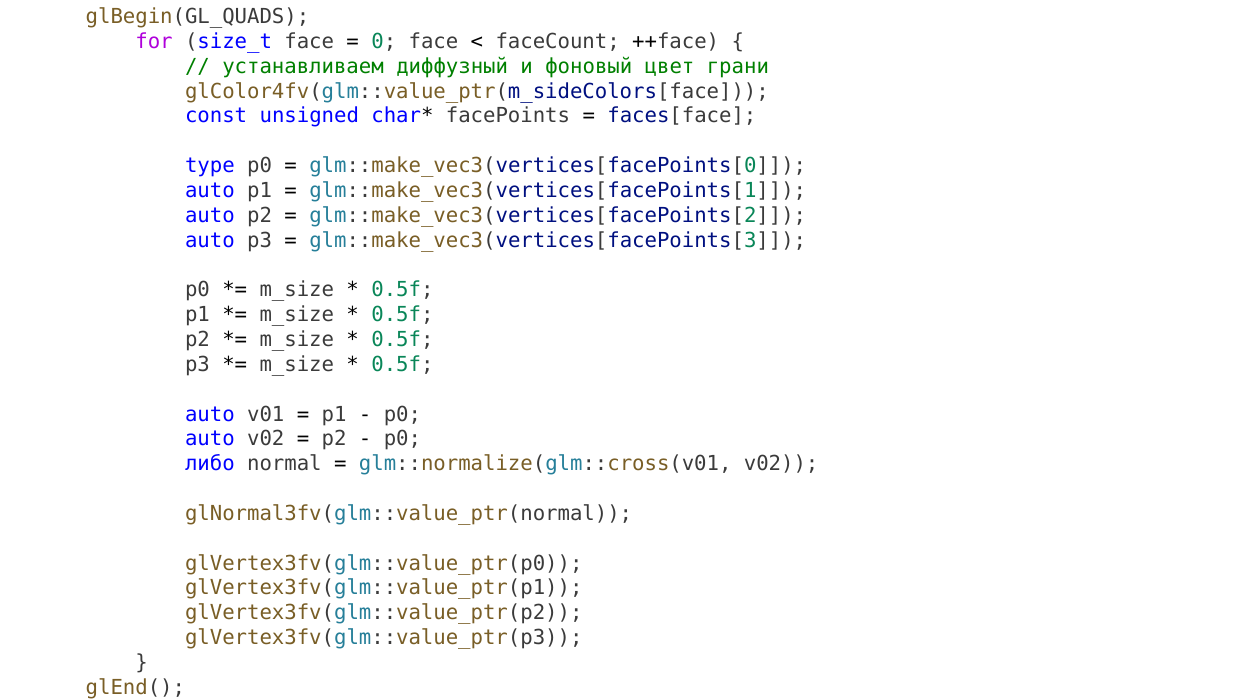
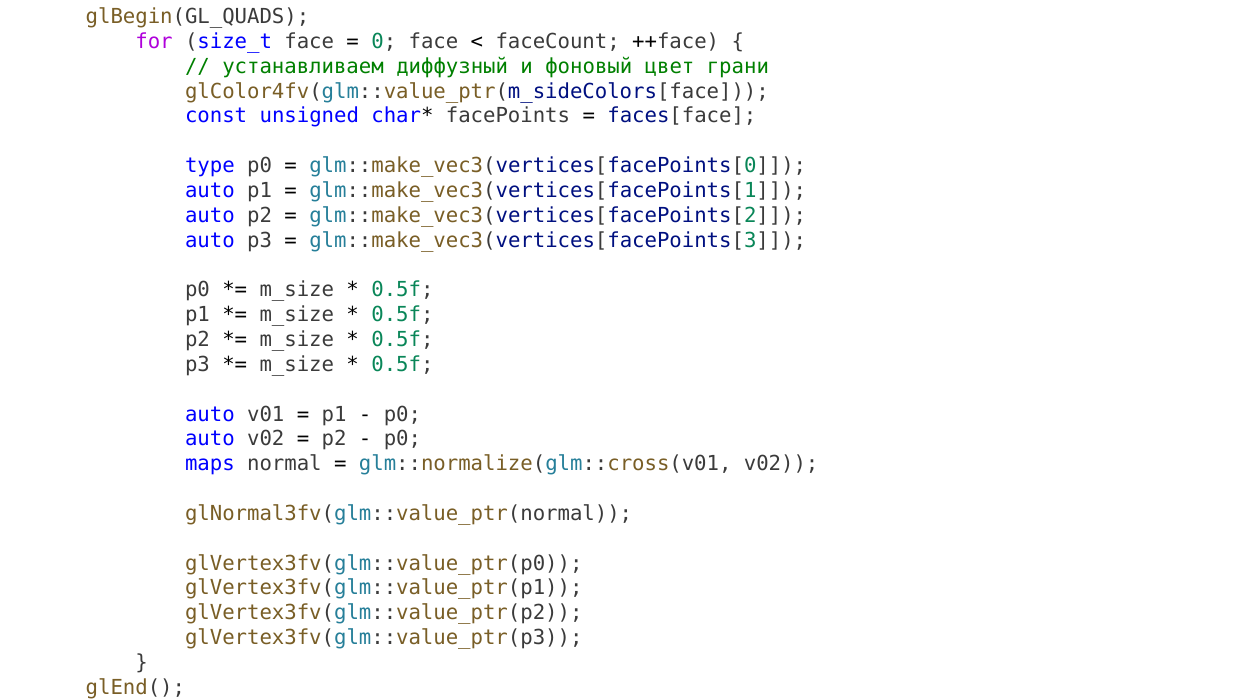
либо: либо -> maps (210, 464)
